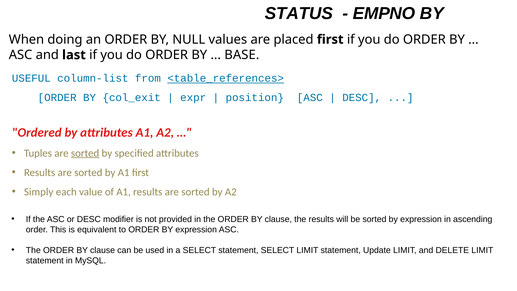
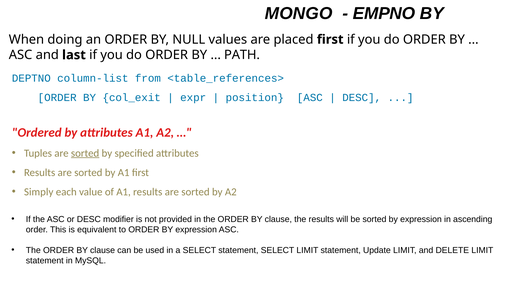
STATUS: STATUS -> MONGO (299, 13)
BASE: BASE -> PATH (242, 55)
USEFUL: USEFUL -> DEPTNO (31, 78)
<table_references> underline: present -> none (226, 78)
